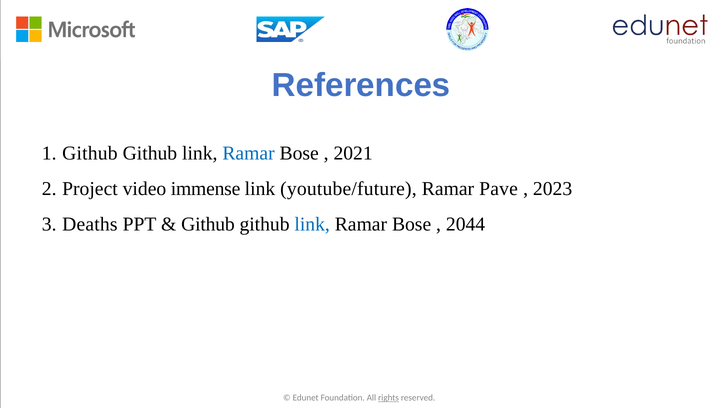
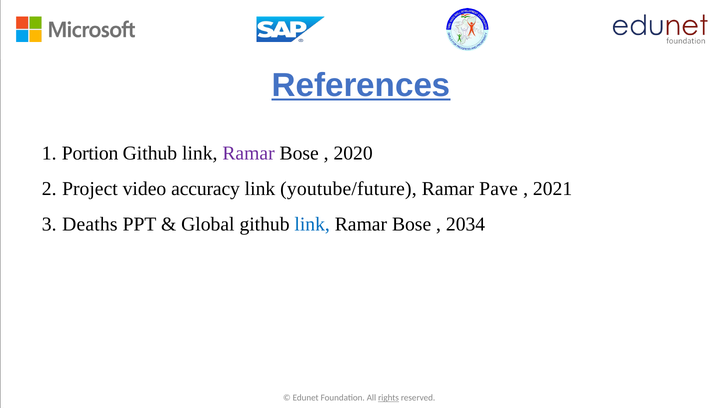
References underline: none -> present (361, 85)
Github: Github -> Portion (90, 153)
Ramar colour: blue -> purple (249, 153)
2021: 2021 -> 2020 (353, 153)
immense: immense -> accuracy (206, 188)
2023: 2023 -> 2021 (553, 188)
Github: Github -> Global (208, 224)
2044: 2044 -> 2034 (466, 224)
